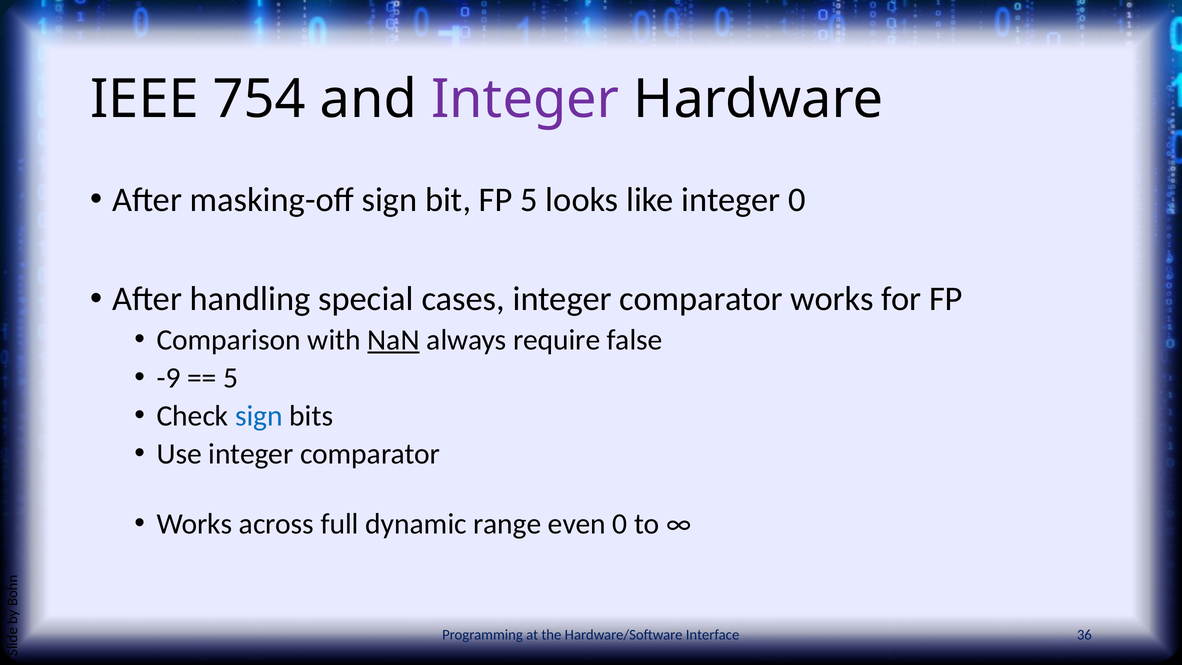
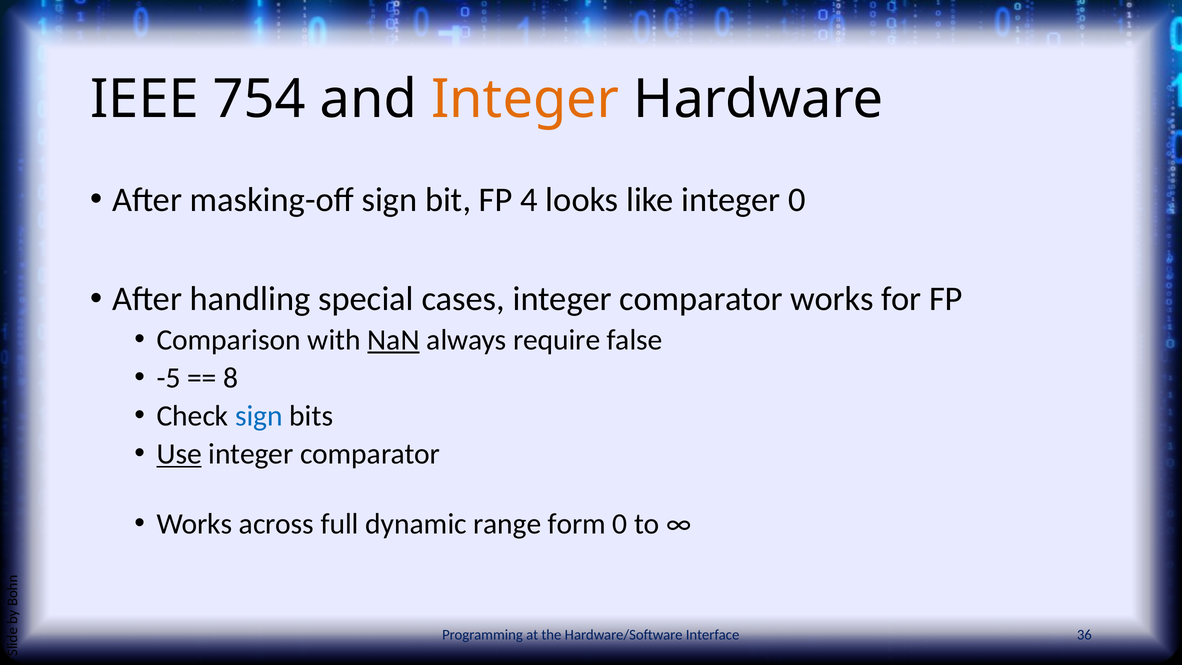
Integer colour: purple -> orange (525, 99)
FP 5: 5 -> 4 (529, 200)
-9: -9 -> -5 (169, 378)
5: 5 -> 8 (231, 378)
Use underline: none -> present (179, 454)
even: even -> form (577, 524)
